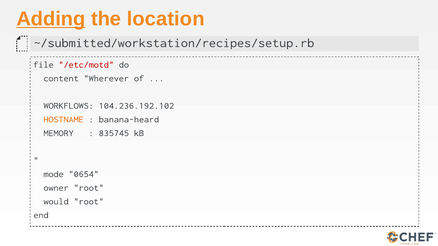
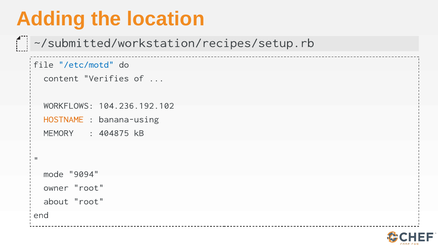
Adding underline: present -> none (51, 19)
/etc/motd colour: red -> blue (86, 65)
Wherever: Wherever -> Verifies (106, 78)
banana-heard: banana-heard -> banana-using (129, 120)
835745: 835745 -> 404875 (114, 133)
0654: 0654 -> 9094 (84, 174)
would: would -> about (56, 202)
